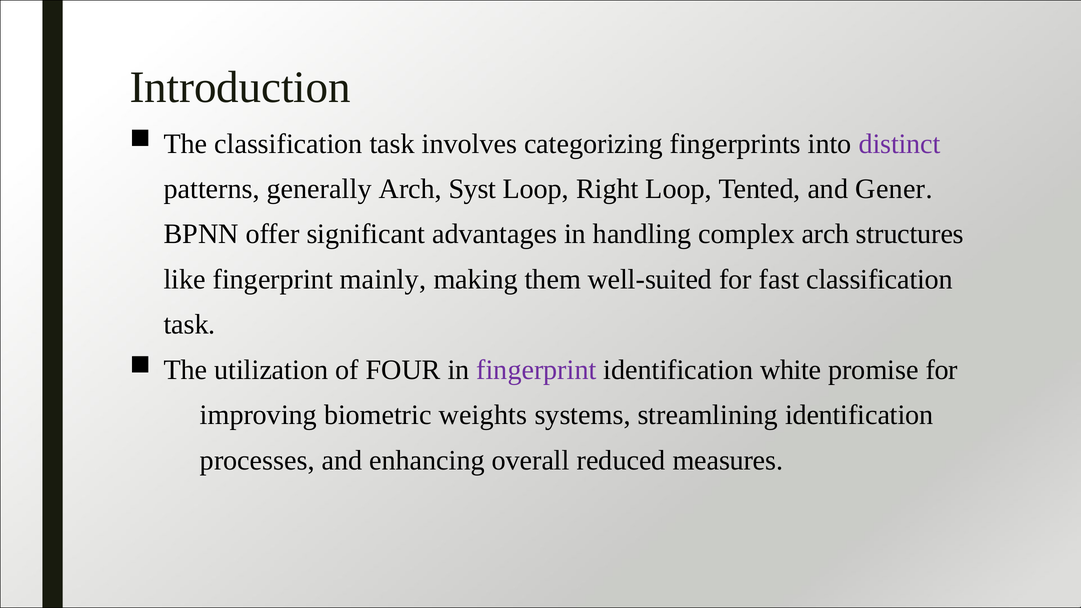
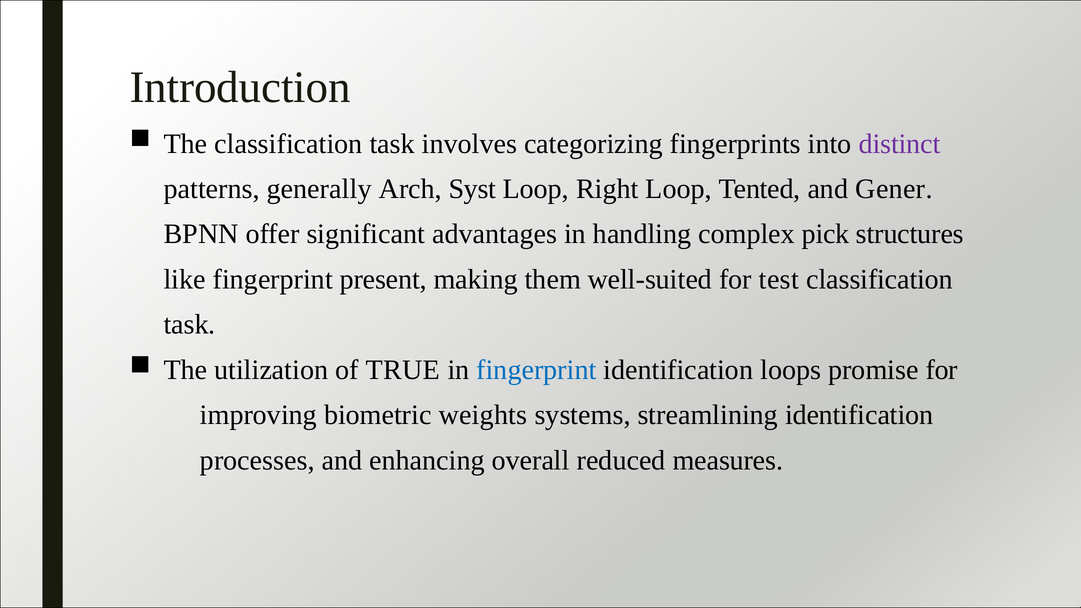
complex arch: arch -> pick (826, 234)
mainly: mainly -> present (383, 279)
fast: fast -> test (779, 279)
FOUR: FOUR -> TRUE (403, 370)
fingerprint colour: purple -> blue (536, 370)
white: white -> loops (791, 370)
